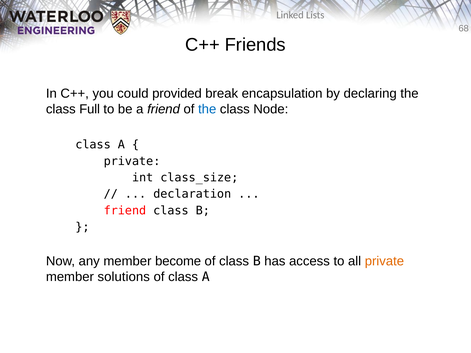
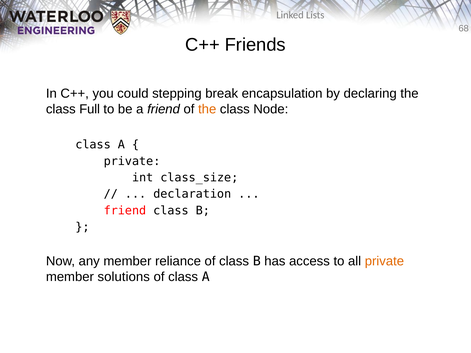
provided: provided -> stepping (177, 94)
the colour: blue -> orange (207, 109)
become: become -> reliance (178, 261)
